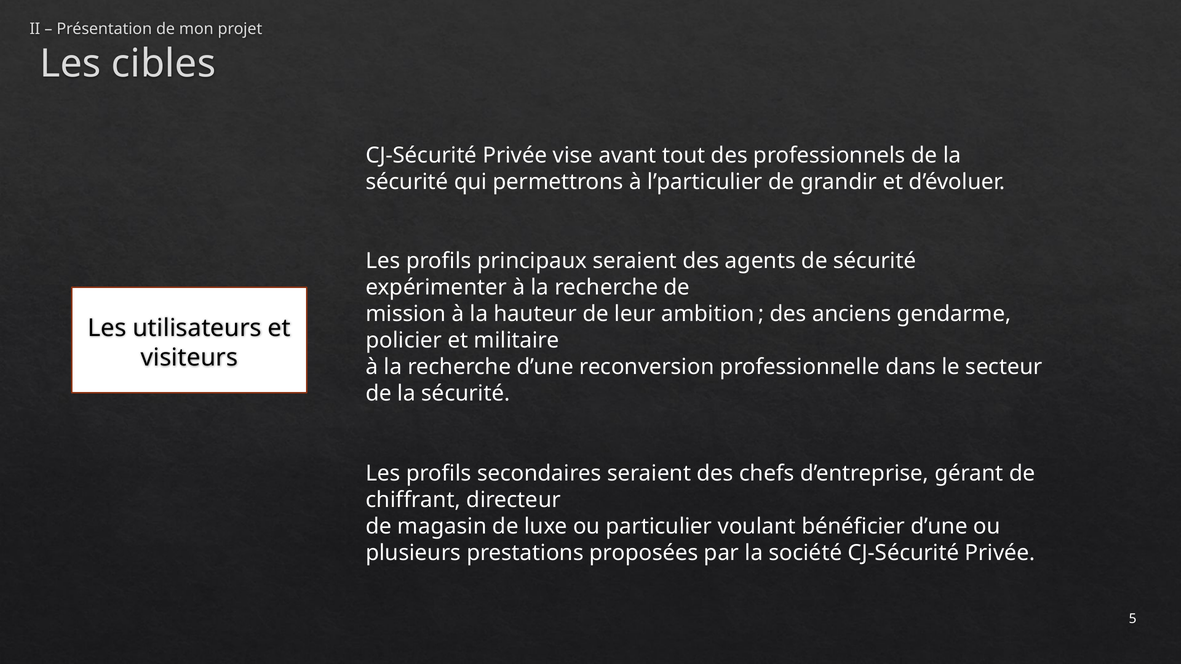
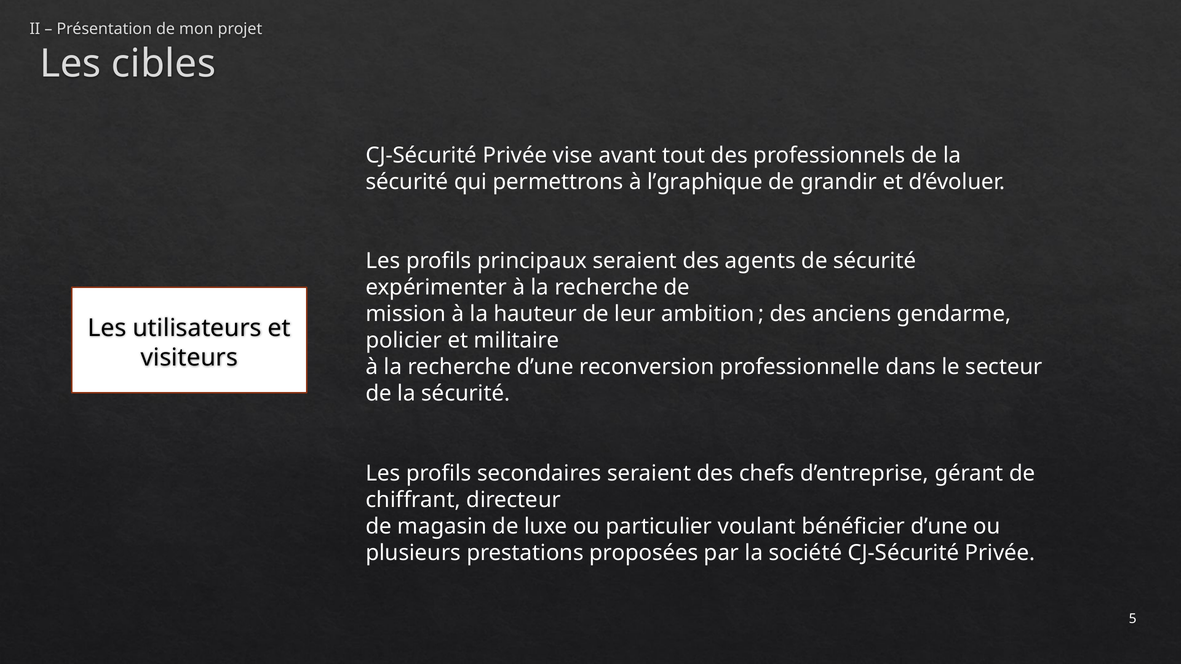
l’particulier: l’particulier -> l’graphique (705, 182)
